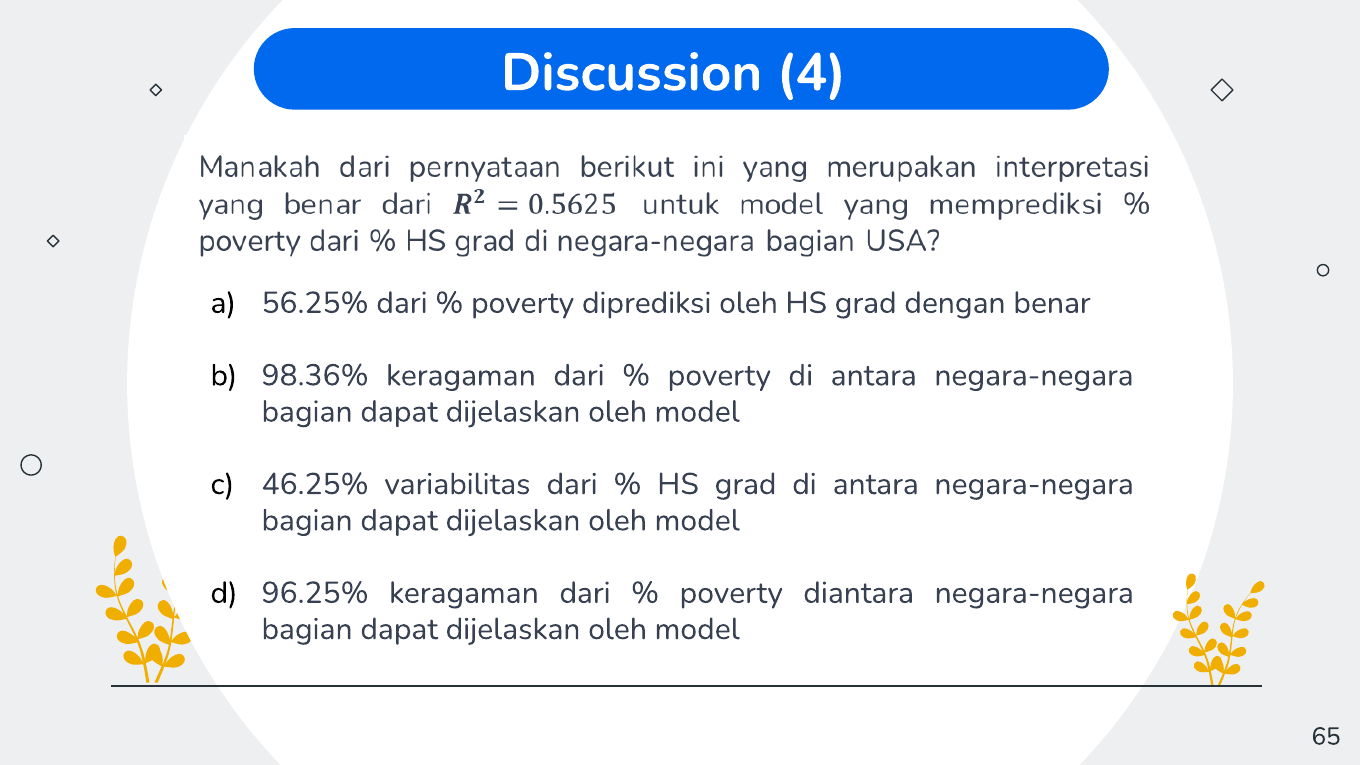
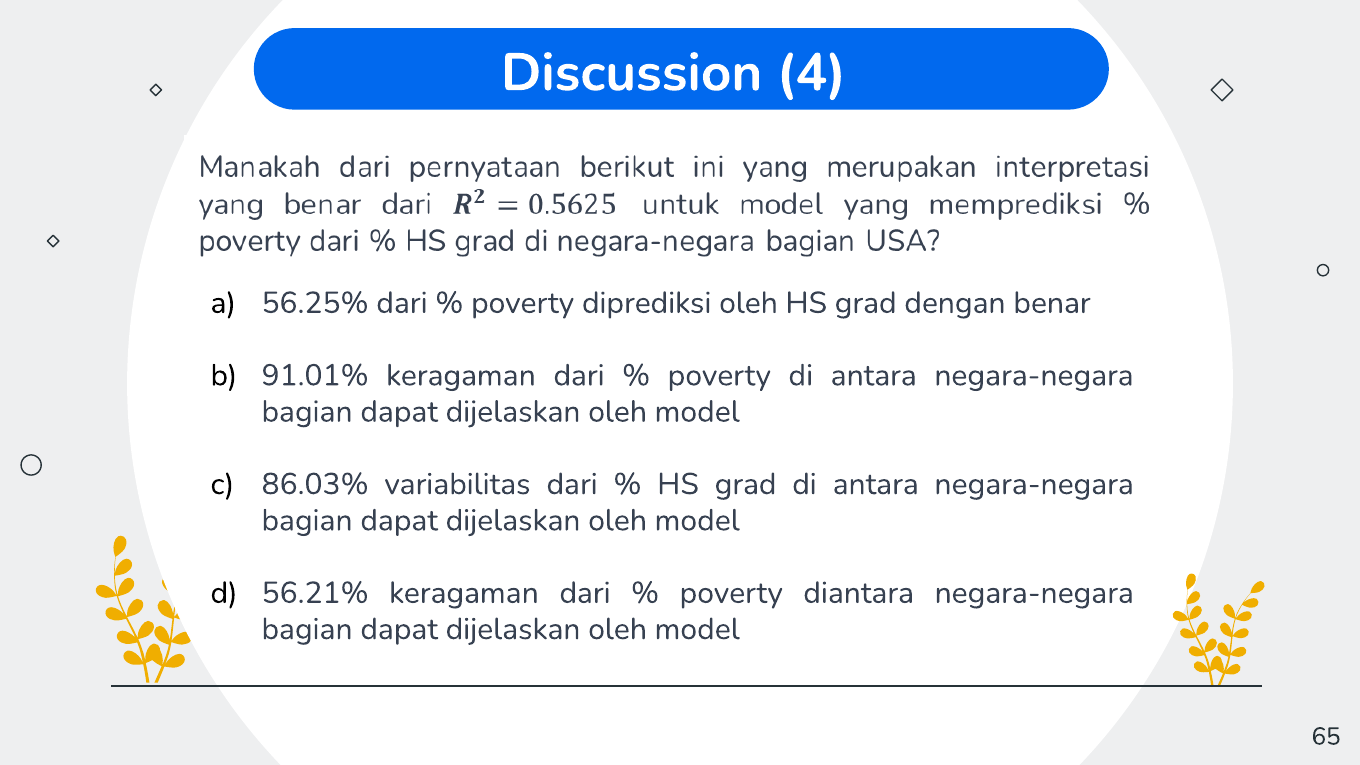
98.36%: 98.36% -> 91.01% (315, 375)
46.25%: 46.25% -> 86.03% (315, 484)
96.25%: 96.25% -> 56.21% (315, 593)
